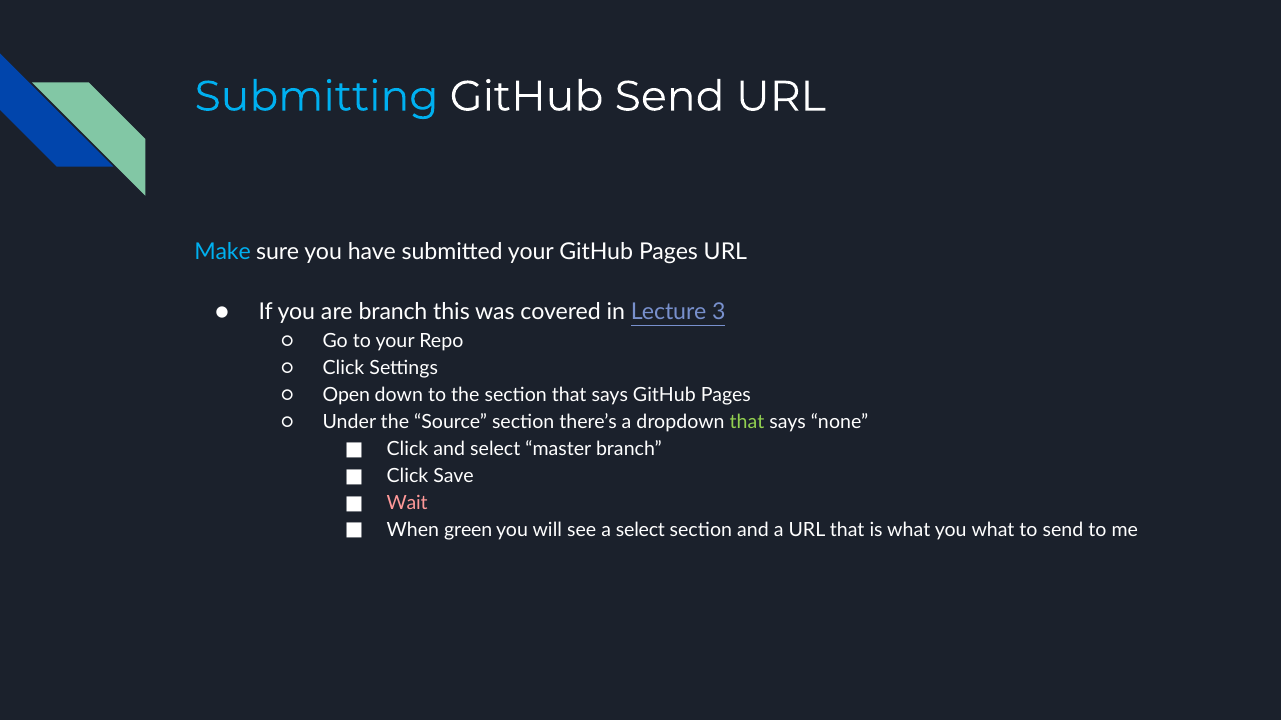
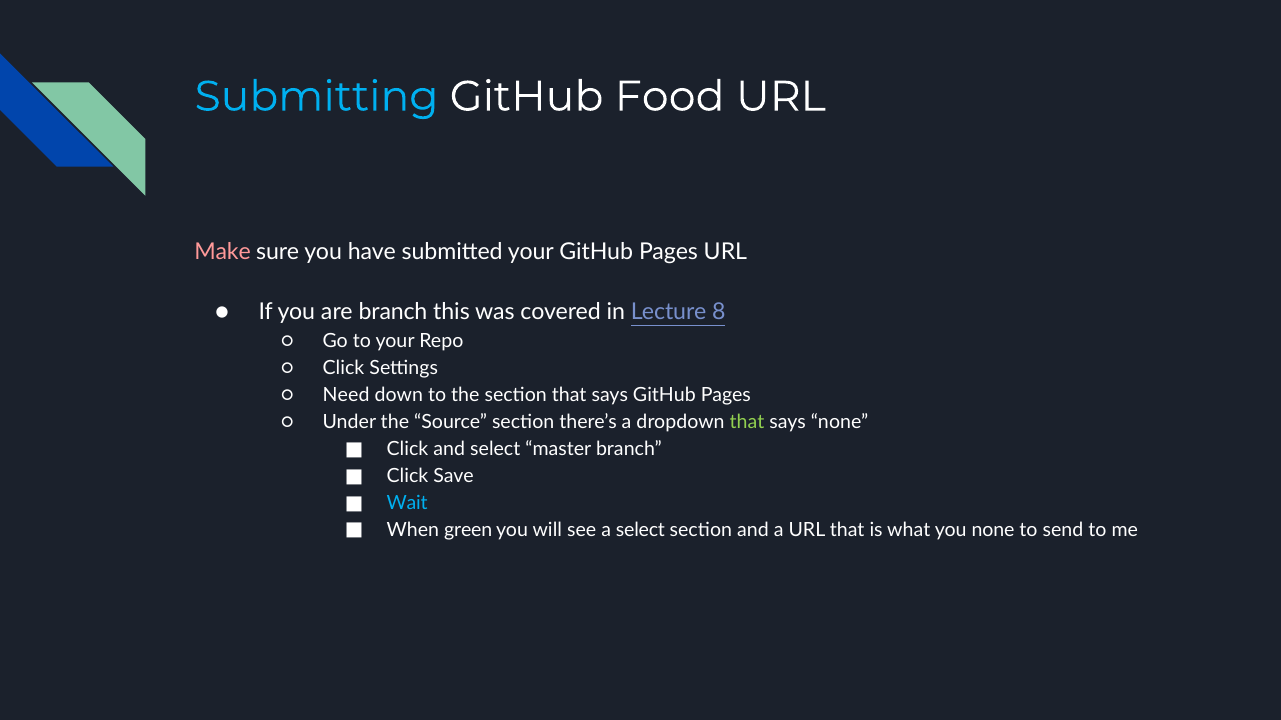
GitHub Send: Send -> Food (670, 97)
Make colour: light blue -> pink (223, 252)
3: 3 -> 8 (719, 312)
Open: Open -> Need (346, 395)
Wait colour: pink -> light blue (407, 503)
you what: what -> none (993, 530)
